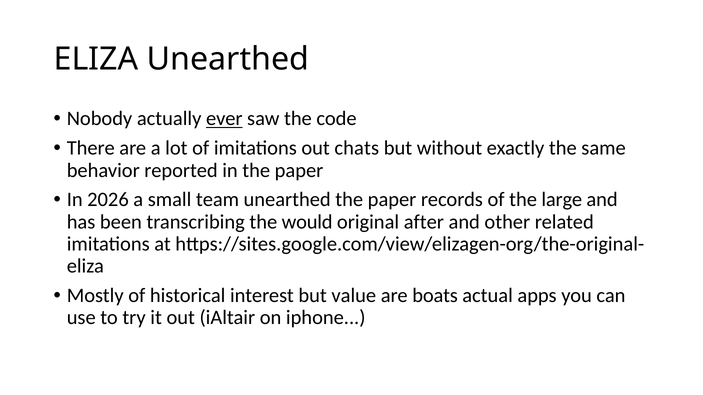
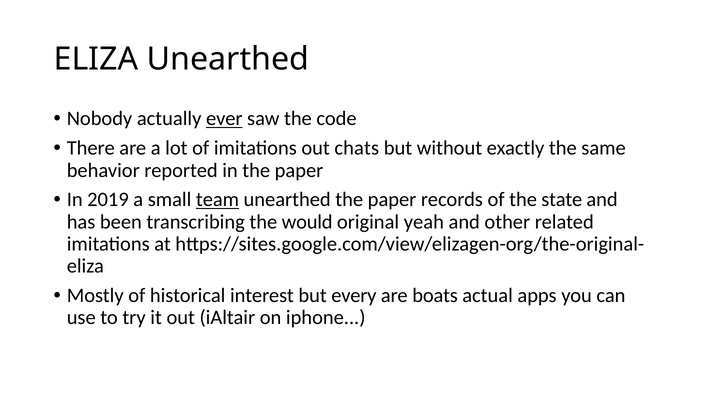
2026: 2026 -> 2019 (108, 200)
team underline: none -> present (217, 200)
large: large -> state (562, 200)
after: after -> yeah (424, 222)
value: value -> every (354, 296)
